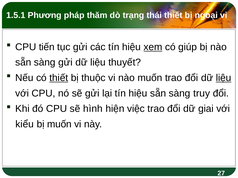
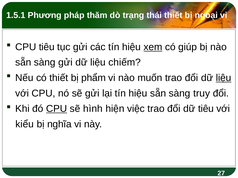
CPU tiến: tiến -> tiêu (47, 47)
thuyết: thuyết -> chiếm (125, 63)
thiết underline: present -> none (59, 78)
thuộc: thuộc -> phẩm (94, 78)
CPU underline: none -> present (57, 109)
dữ giai: giai -> tiêu (206, 109)
bị muốn: muốn -> nghĩa (59, 124)
